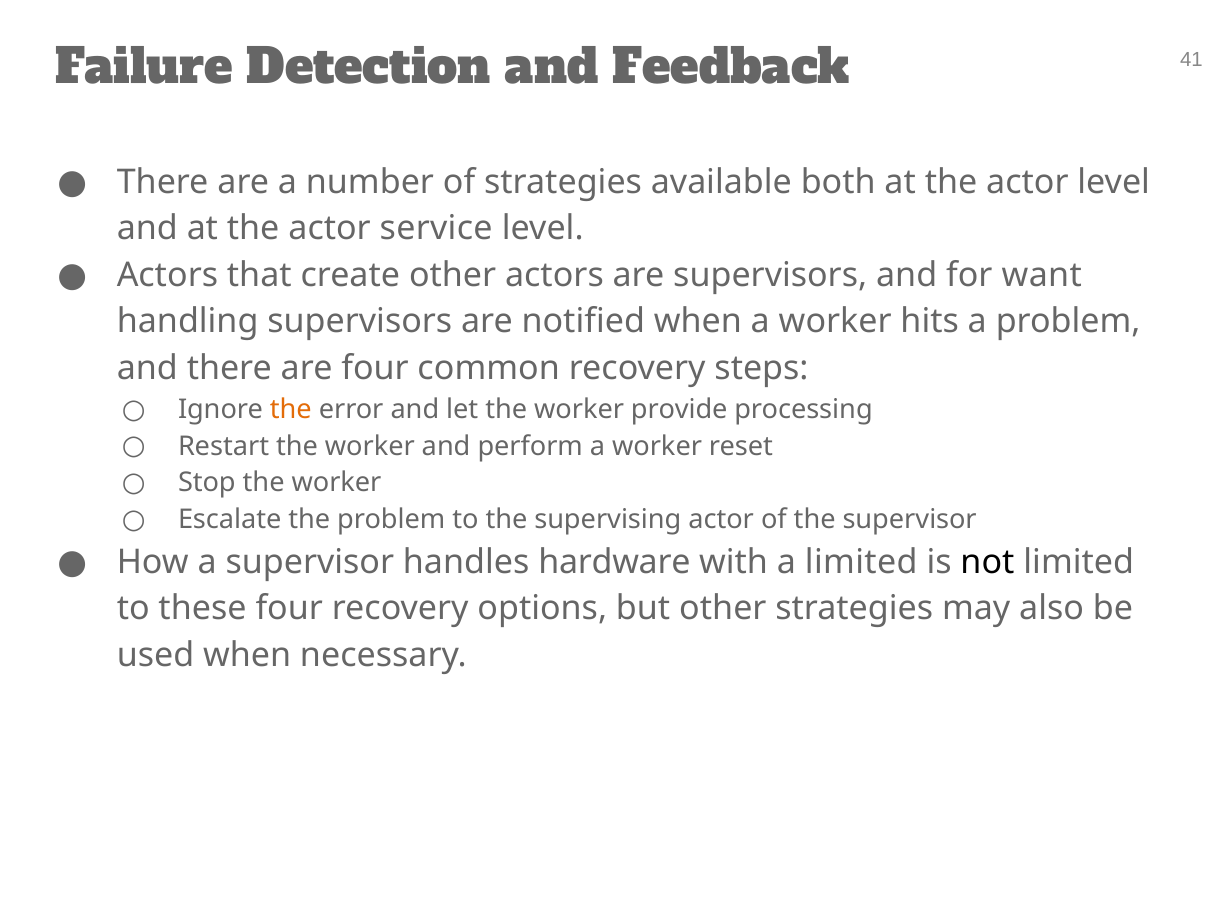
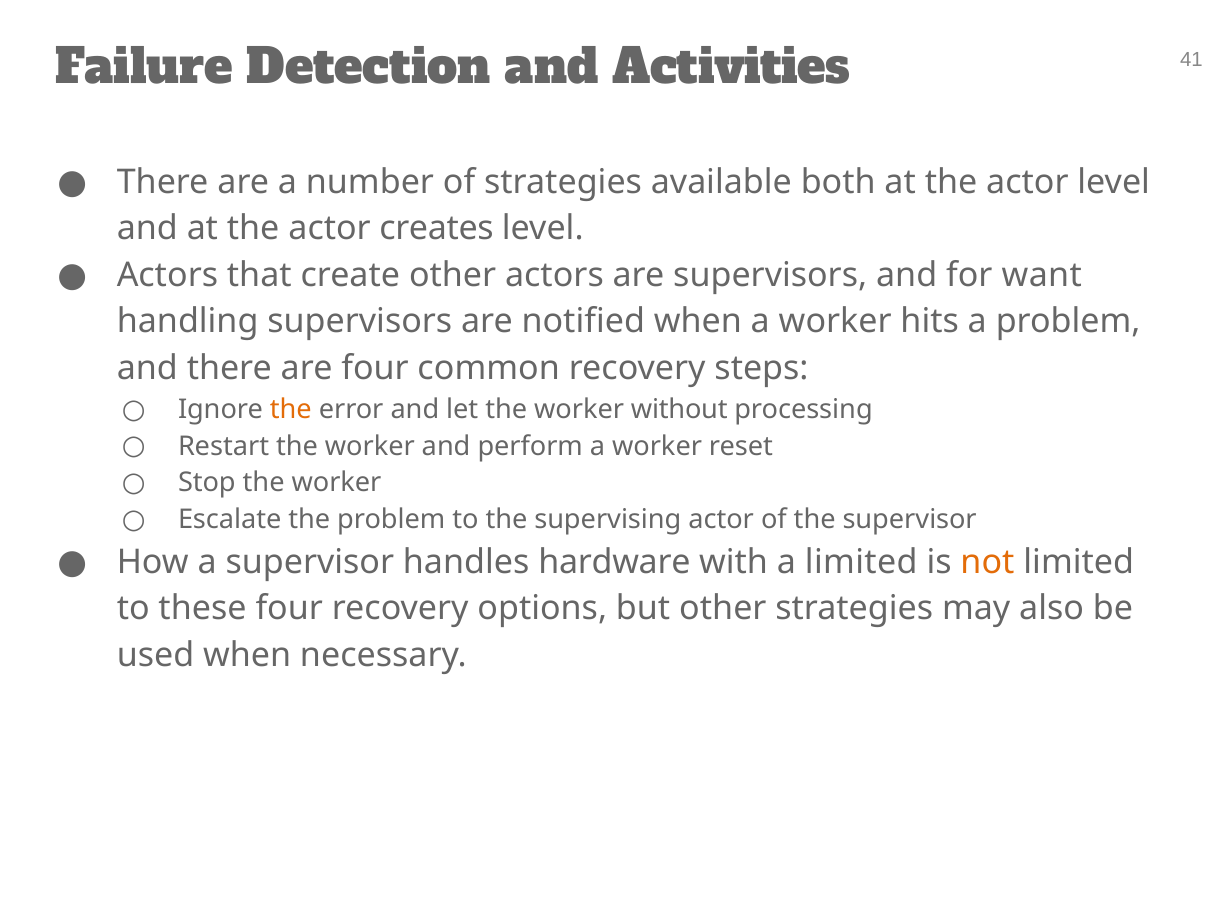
Feedback: Feedback -> Activities (732, 68)
service: service -> creates (436, 228)
provide: provide -> without (679, 409)
not colour: black -> orange (988, 562)
